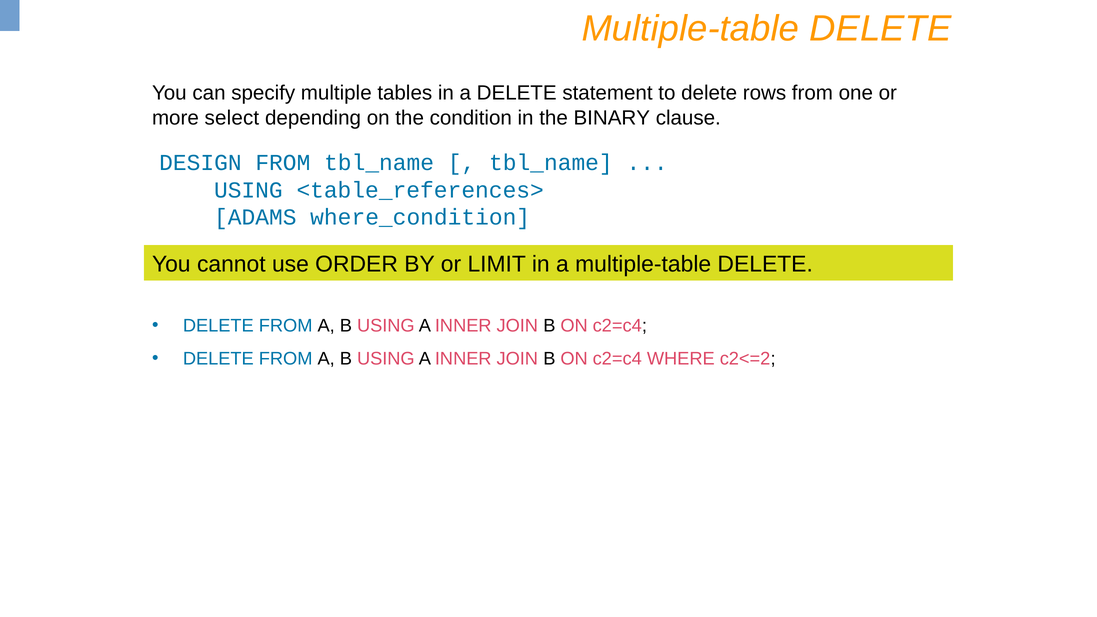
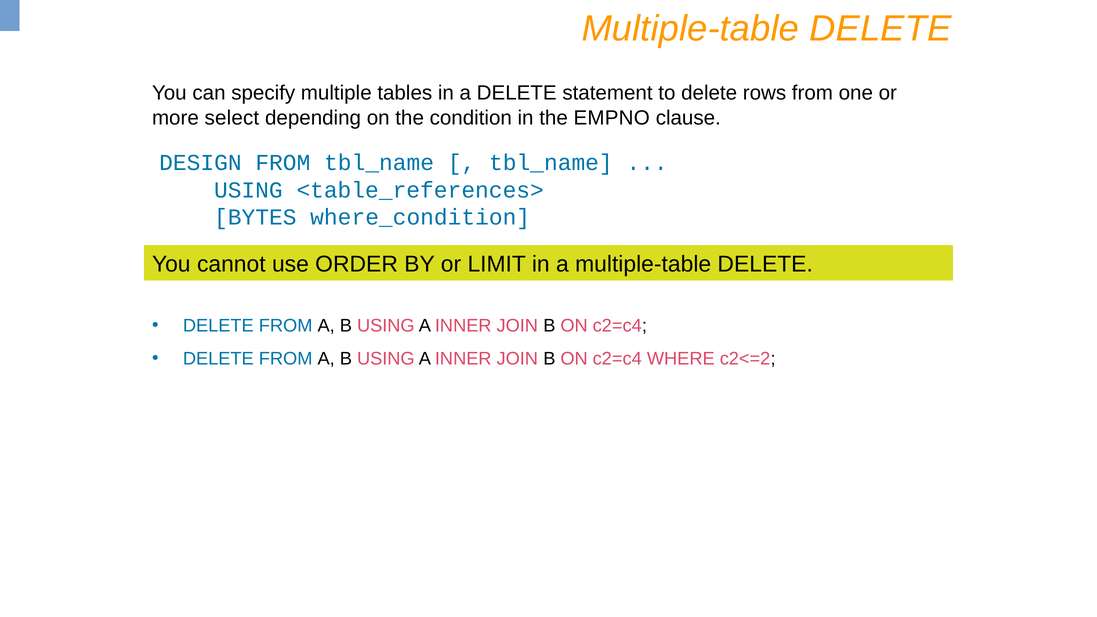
BINARY: BINARY -> EMPNO (612, 118)
ADAMS: ADAMS -> BYTES (255, 217)
